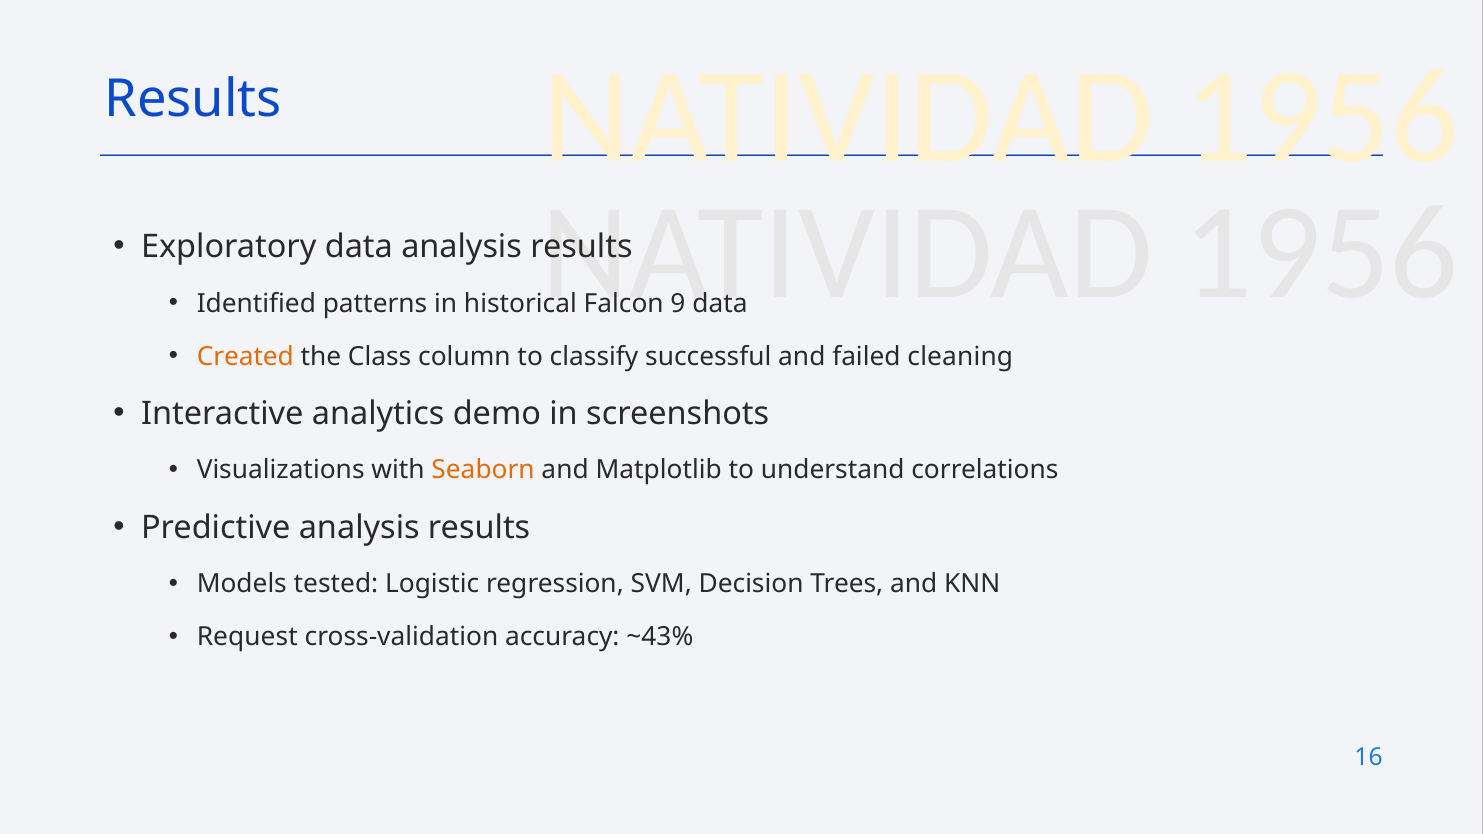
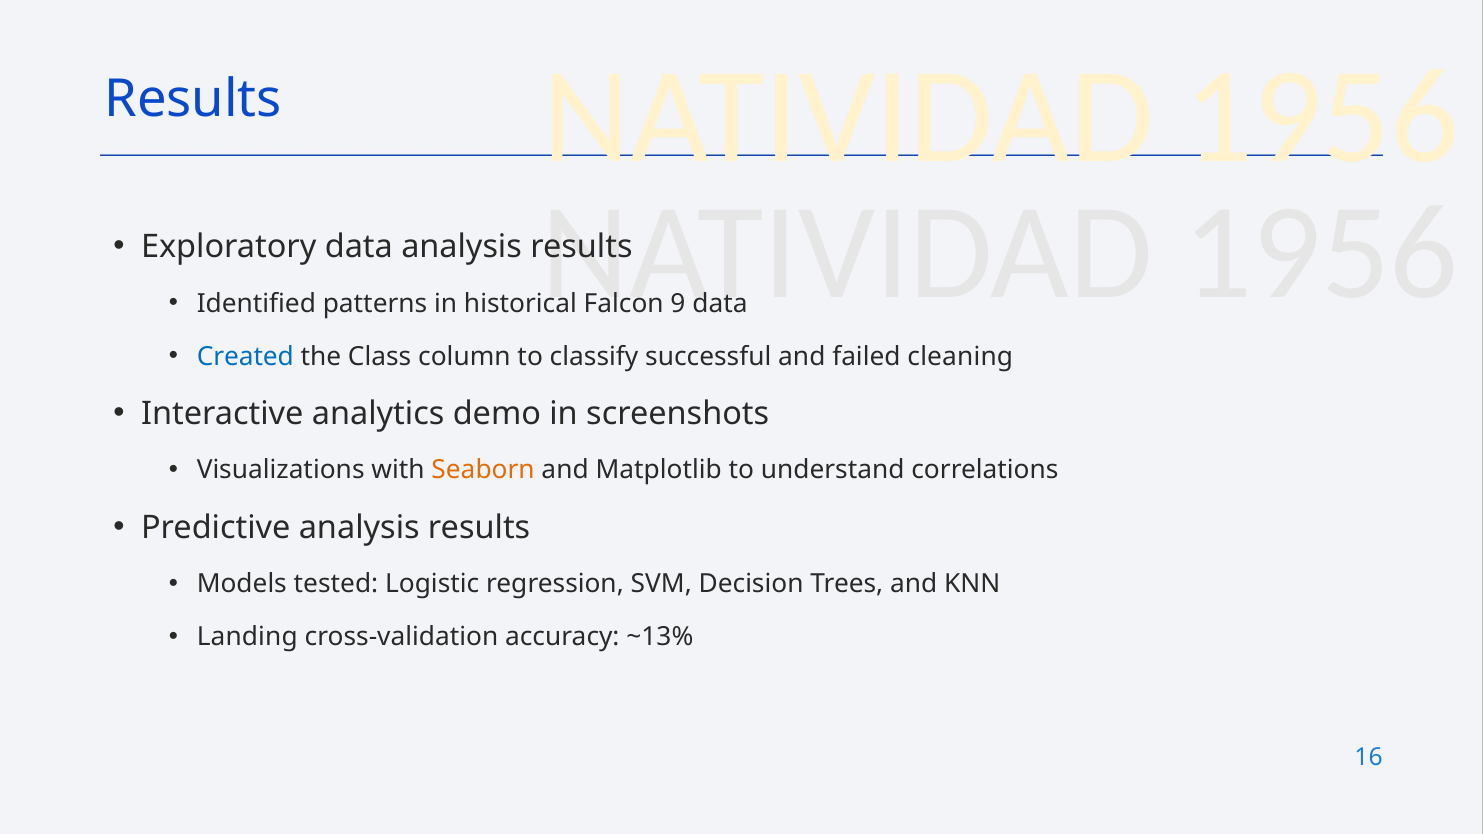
Created colour: orange -> blue (245, 357)
Request: Request -> Landing (247, 637)
~43%: ~43% -> ~13% (660, 637)
